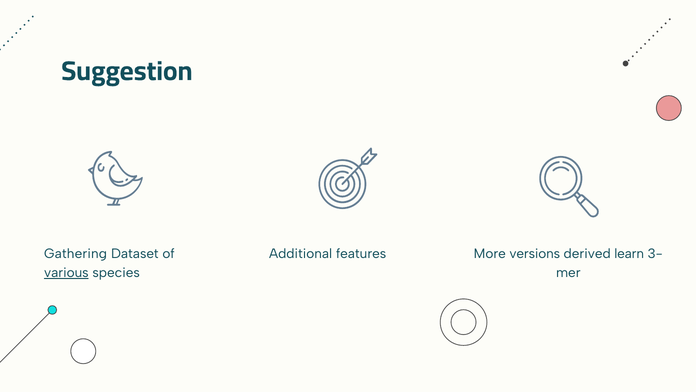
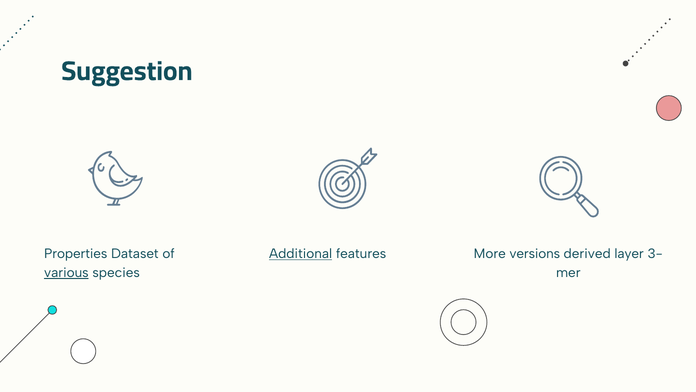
Gathering: Gathering -> Properties (76, 254)
Additional underline: none -> present (301, 254)
learn: learn -> layer (629, 254)
